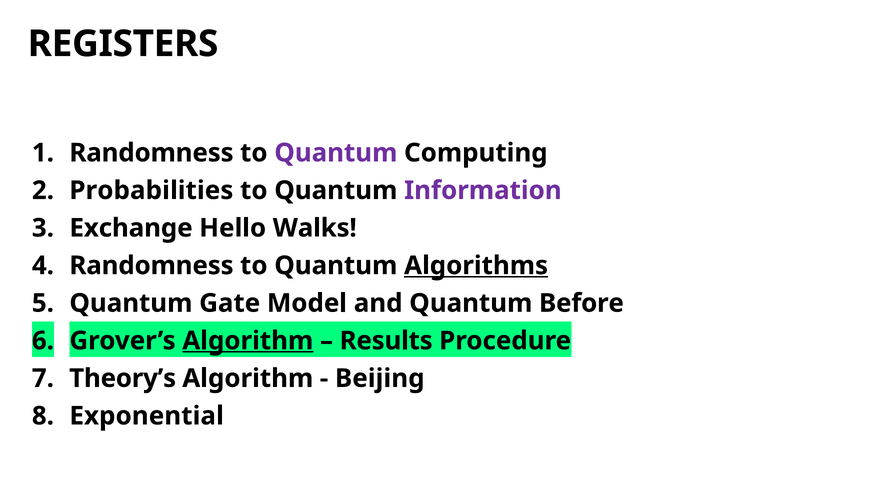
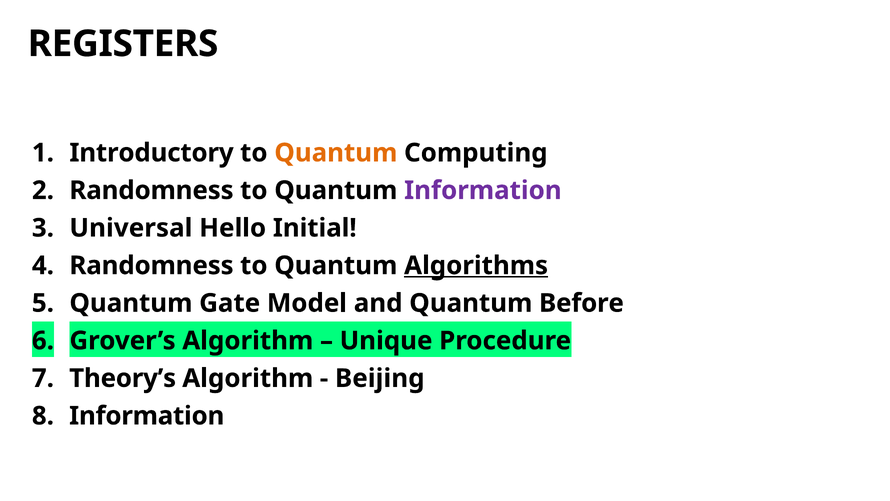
Randomness: Randomness -> Introductory (152, 153)
Quantum colour: purple -> orange (336, 153)
Probabilities: Probabilities -> Randomness (152, 190)
Exchange: Exchange -> Universal (131, 228)
Walks: Walks -> Initial (315, 228)
Algorithm underline: present -> none (248, 340)
Results: Results -> Unique (386, 340)
Exponential: Exponential -> Information (147, 416)
